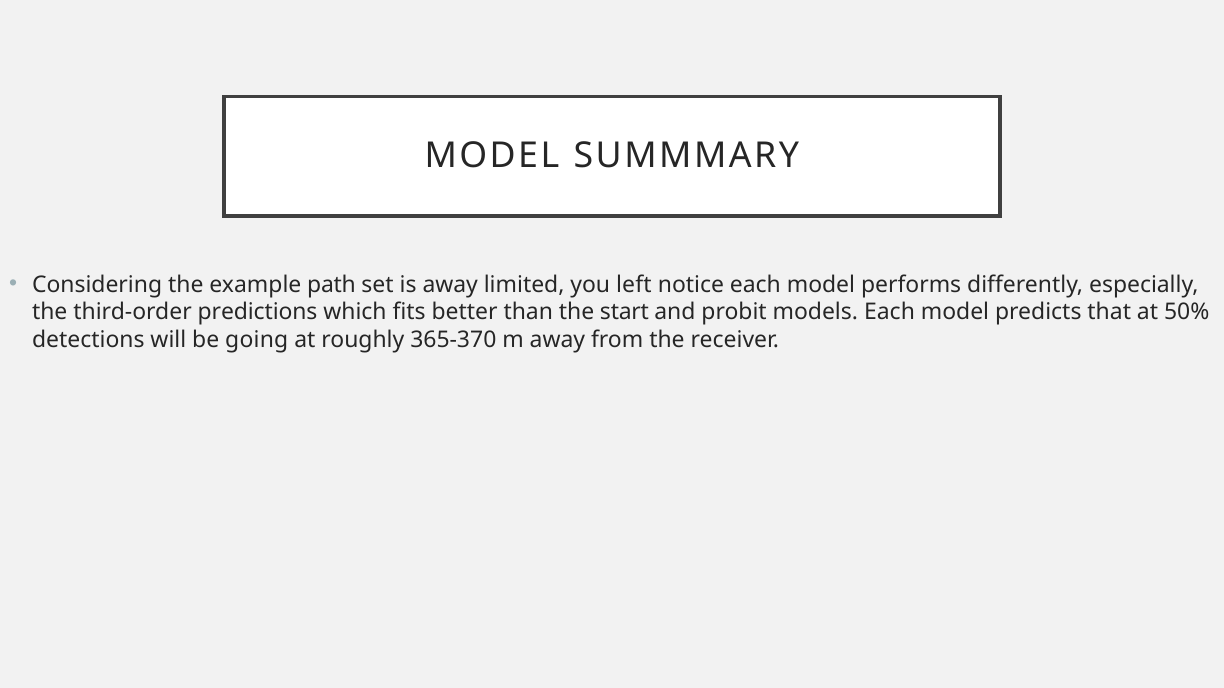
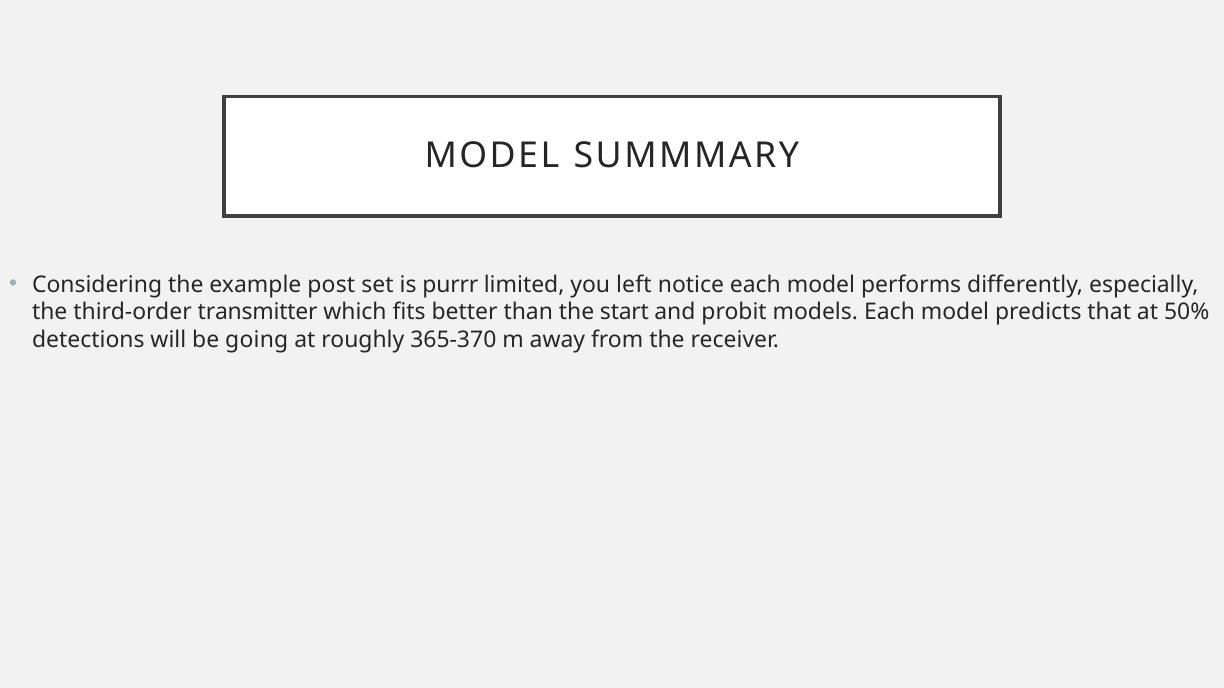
path: path -> post (331, 285)
is away: away -> purrr (450, 285)
predictions: predictions -> transmitter (258, 312)
